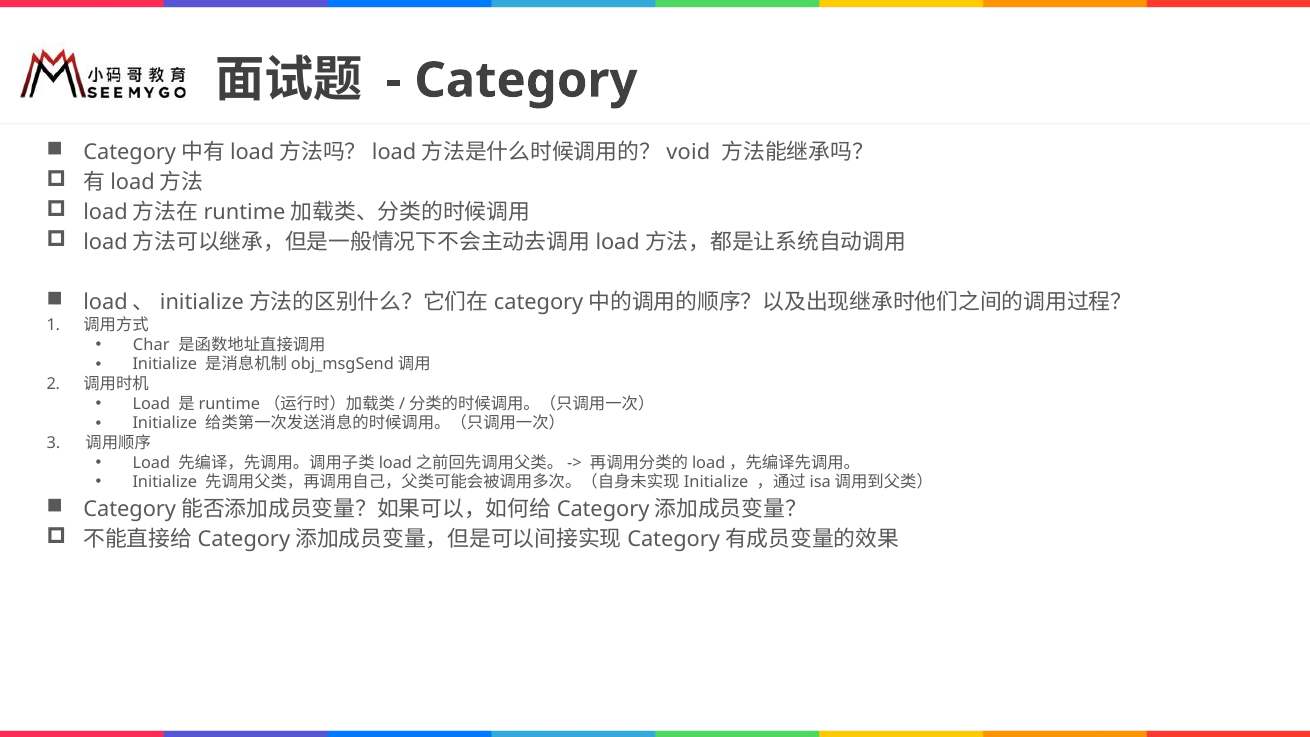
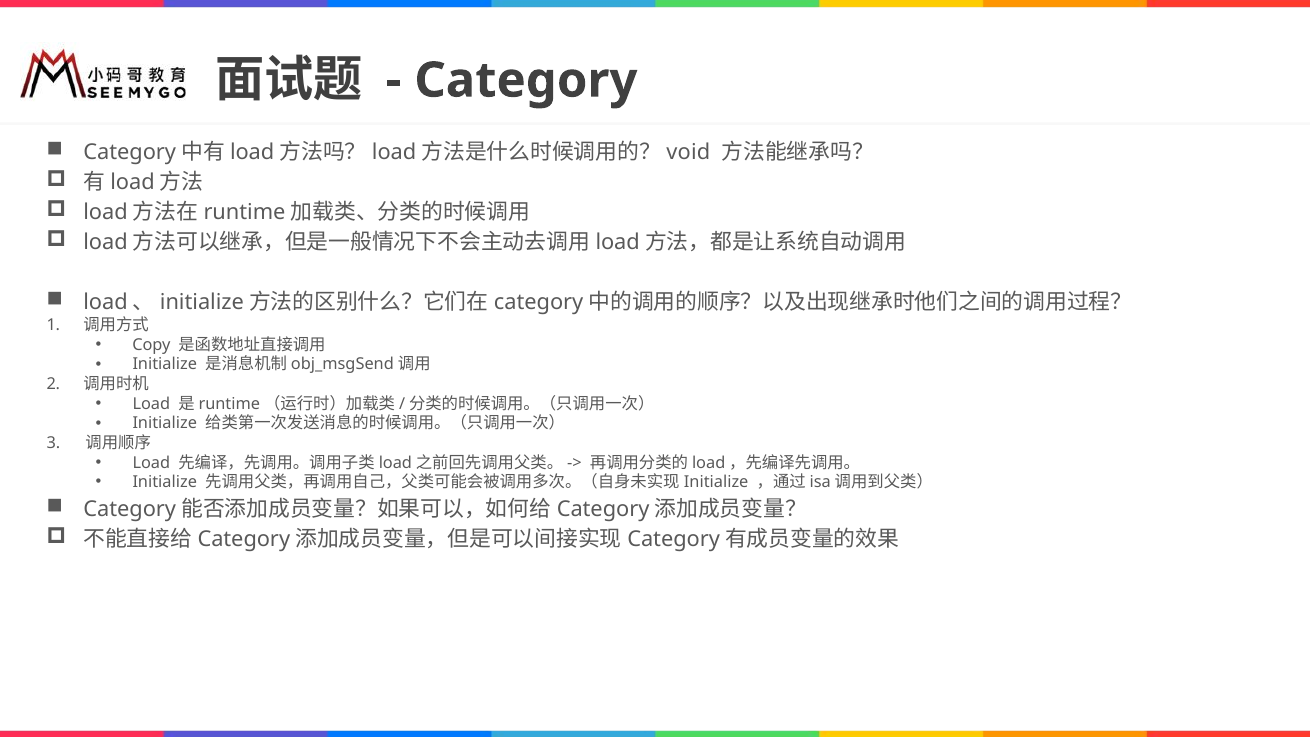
Char: Char -> Copy (151, 345)
